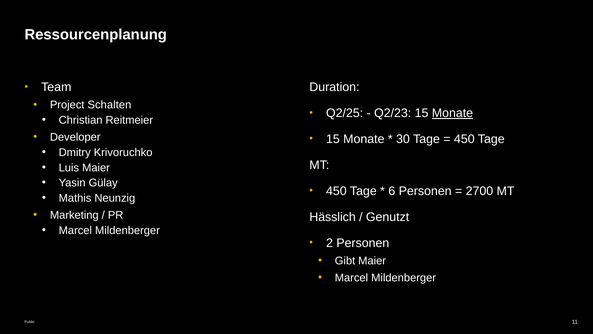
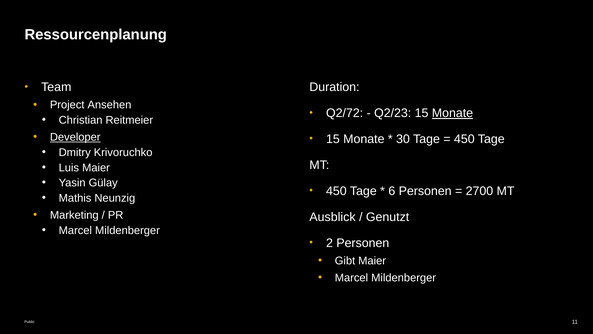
Schalten: Schalten -> Ansehen (109, 105)
Q2/25: Q2/25 -> Q2/72 (345, 113)
Developer underline: none -> present (75, 137)
Hässlich: Hässlich -> Ausblick (333, 217)
